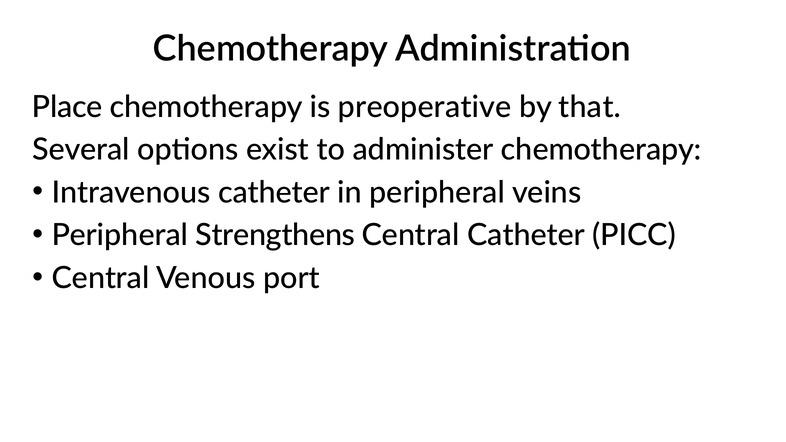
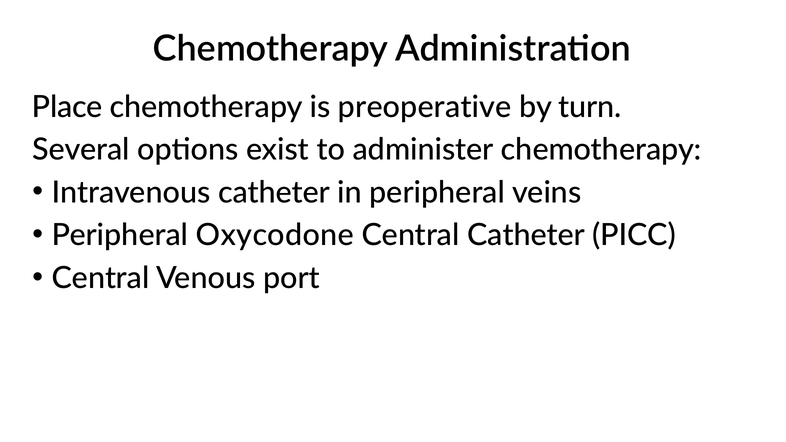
that: that -> turn (590, 107)
Strengthens: Strengthens -> Oxycodone (275, 235)
